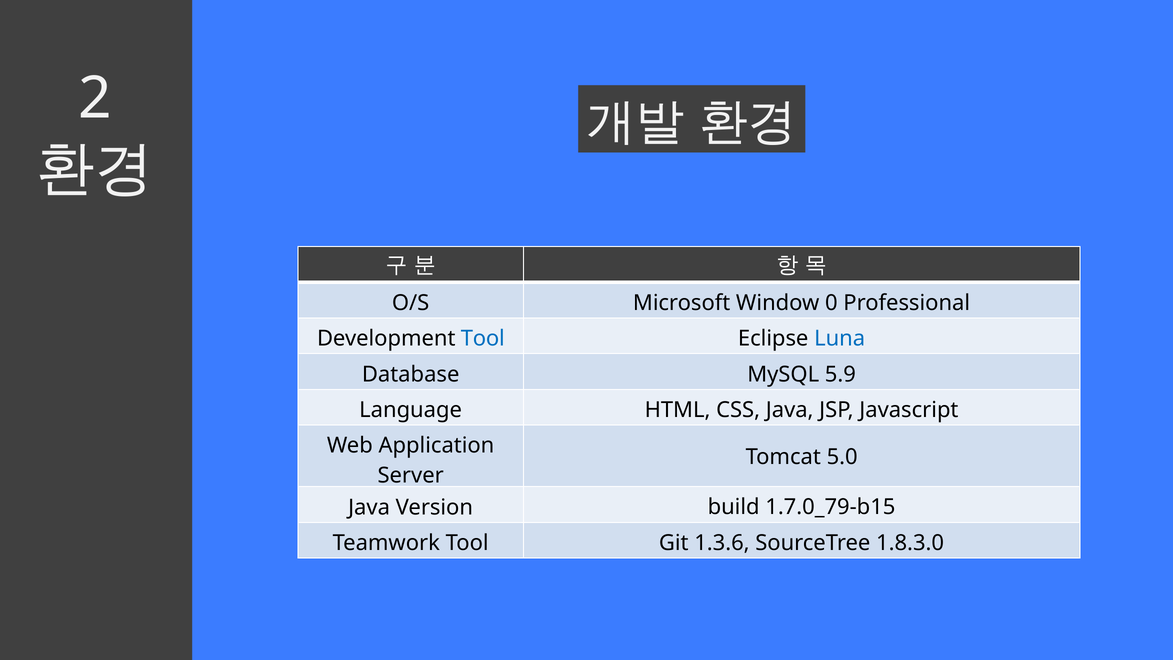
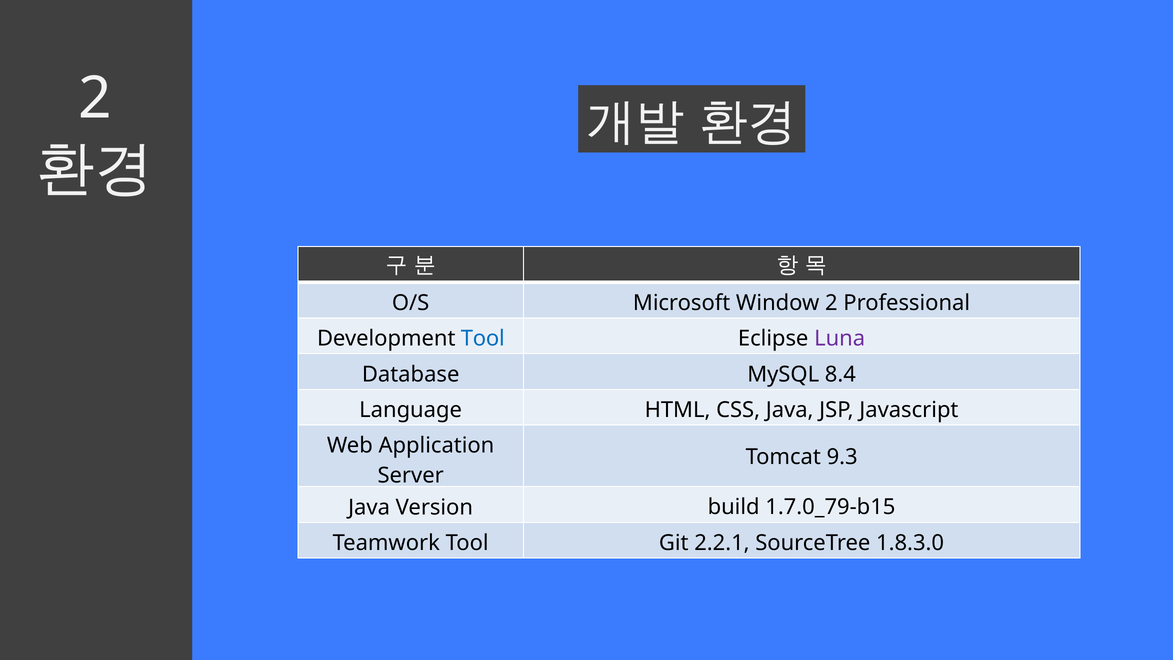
Window 0: 0 -> 2 (831, 303)
Luna colour: blue -> purple (840, 338)
5.9: 5.9 -> 8.4 (840, 374)
5.0: 5.0 -> 9.3 (842, 457)
1.3.6: 1.3.6 -> 2.2.1 (722, 543)
